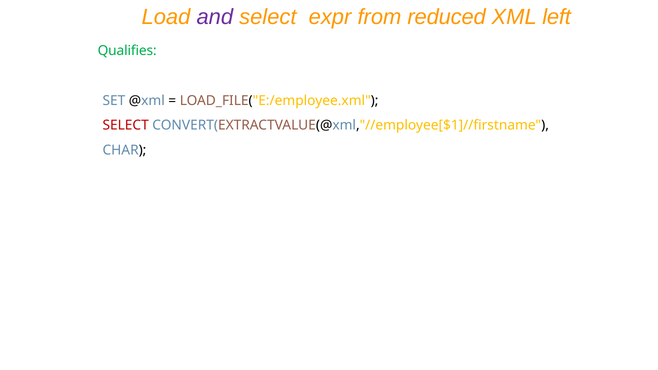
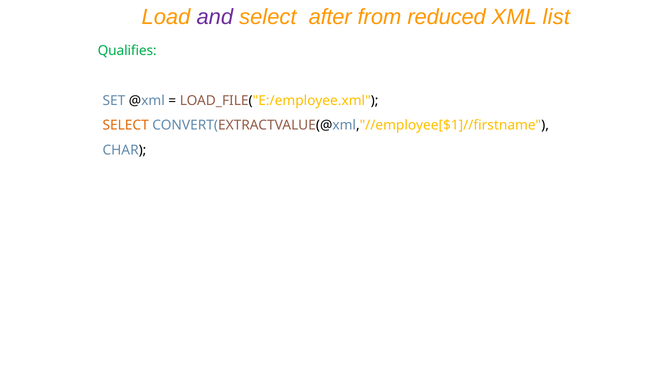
expr: expr -> after (330, 17)
left: left -> list (556, 17)
SELECT colour: red -> orange (126, 125)
